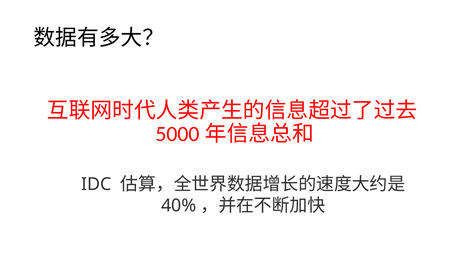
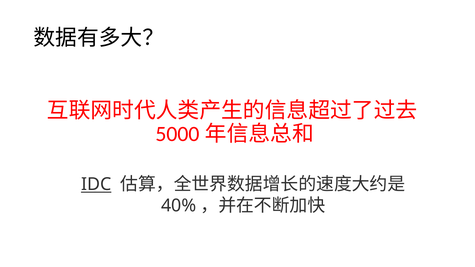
IDC underline: none -> present (96, 185)
